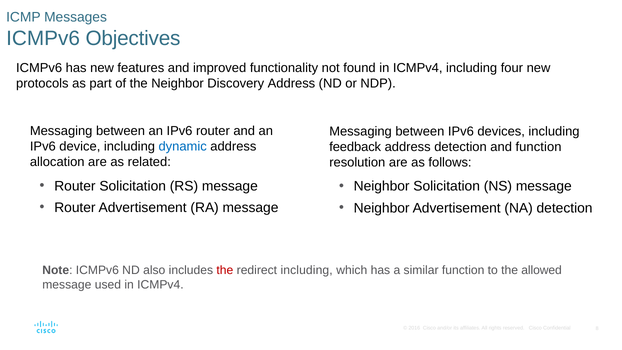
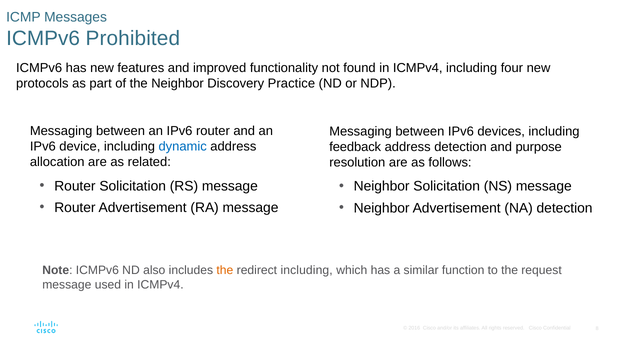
Objectives: Objectives -> Prohibited (133, 38)
Discovery Address: Address -> Practice (291, 83)
and function: function -> purpose (539, 147)
the colour: red -> orange (225, 270)
allowed: allowed -> request (542, 270)
